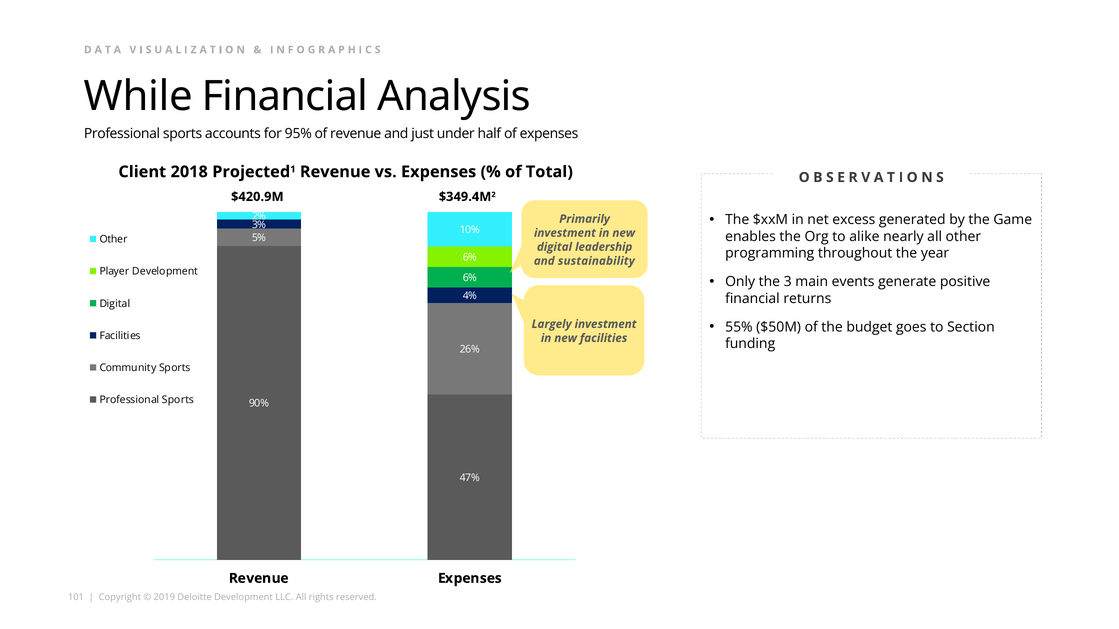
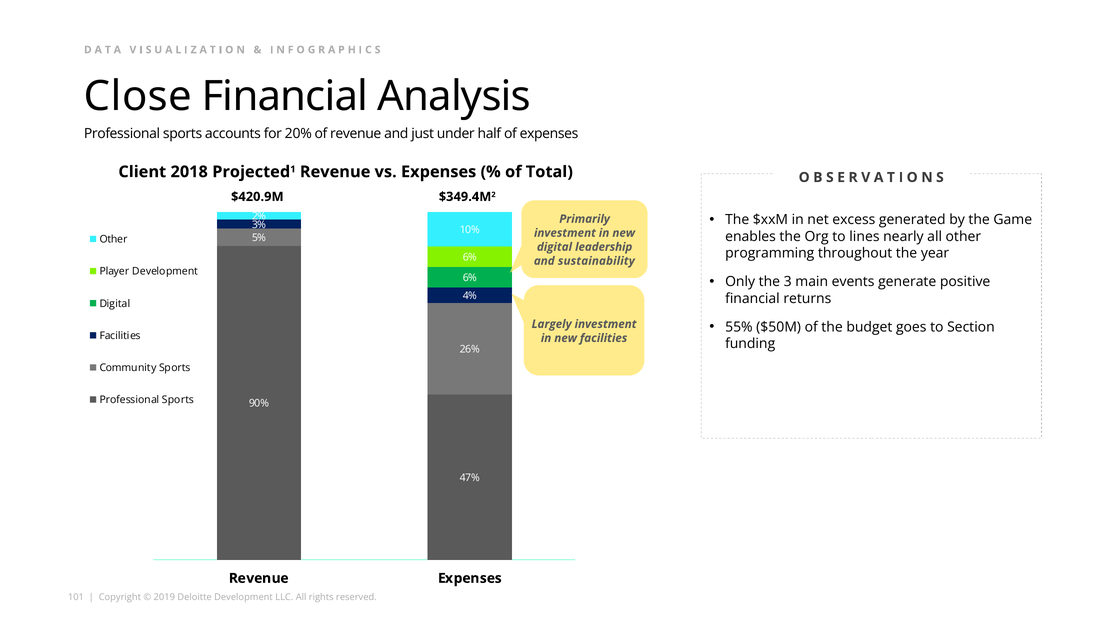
While: While -> Close (138, 96)
95%: 95% -> 20% (298, 134)
alike: alike -> lines (864, 237)
